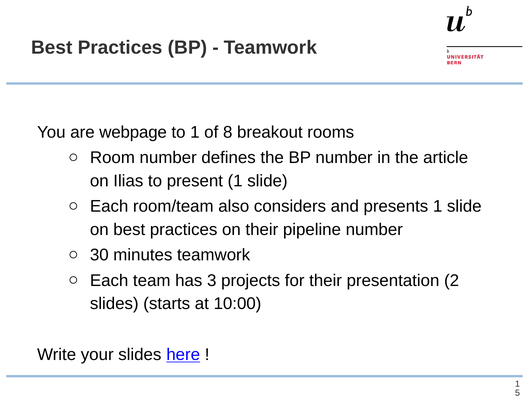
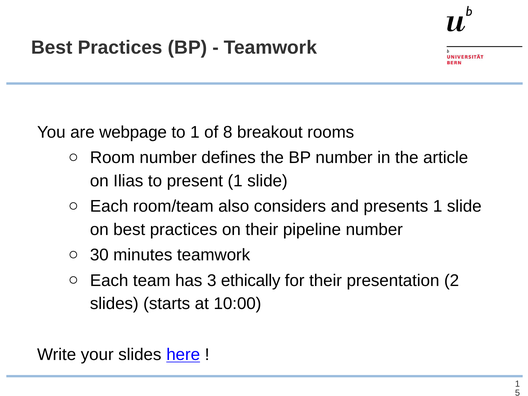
projects: projects -> ethically (251, 281)
